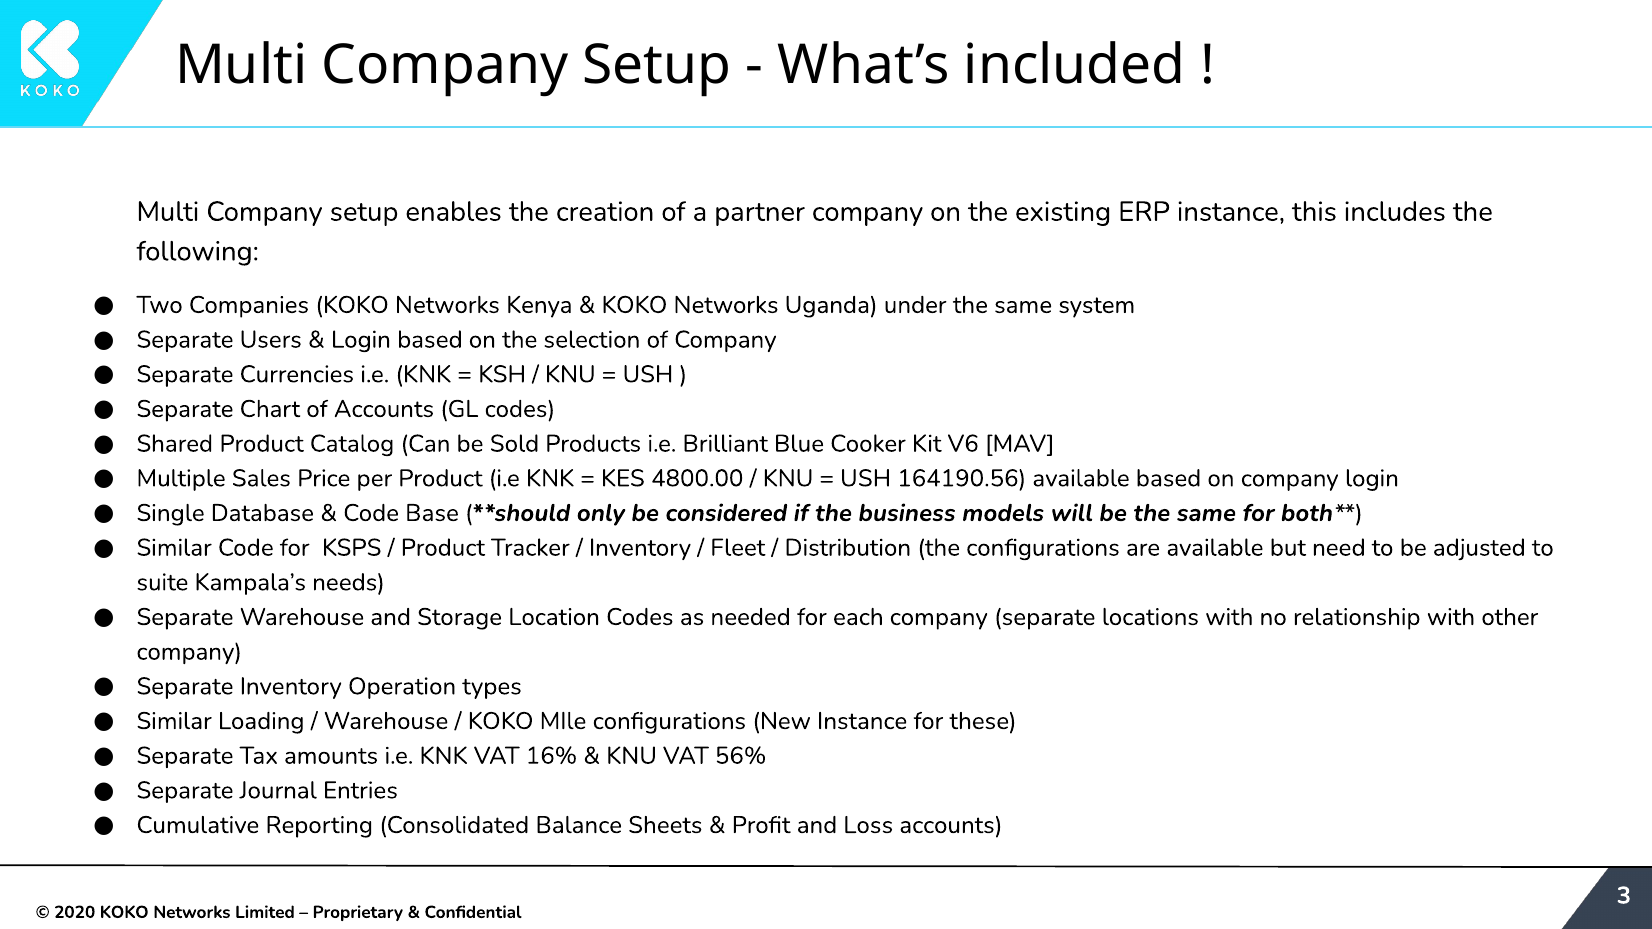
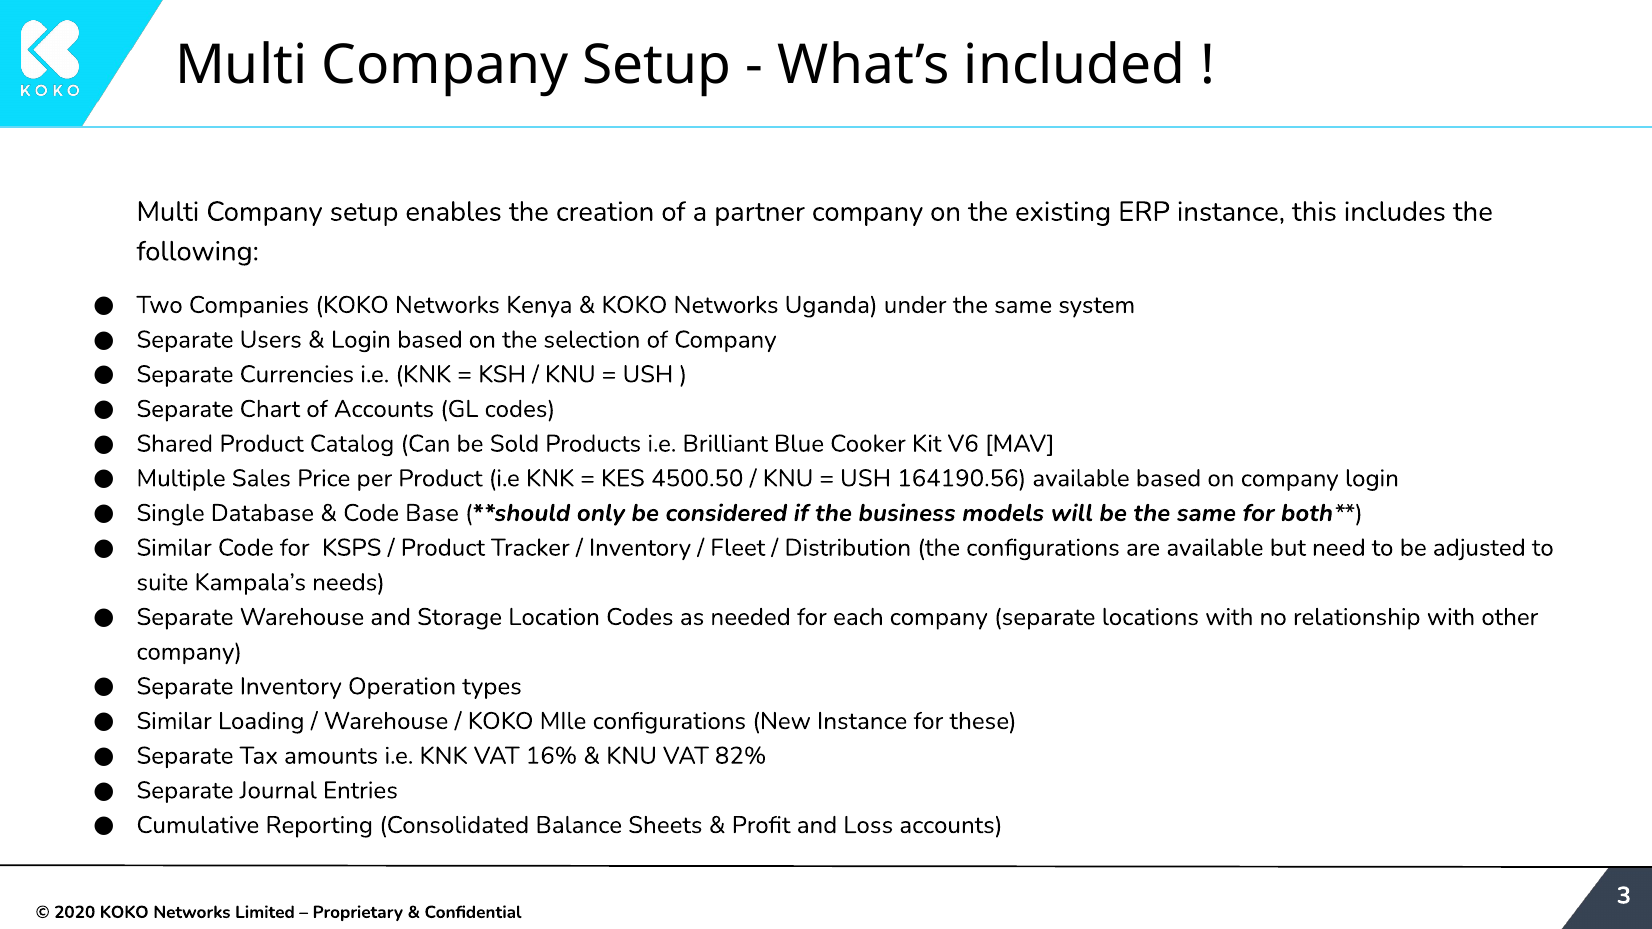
4800.00: 4800.00 -> 4500.50 (697, 478)
56%: 56% -> 82% (741, 756)
